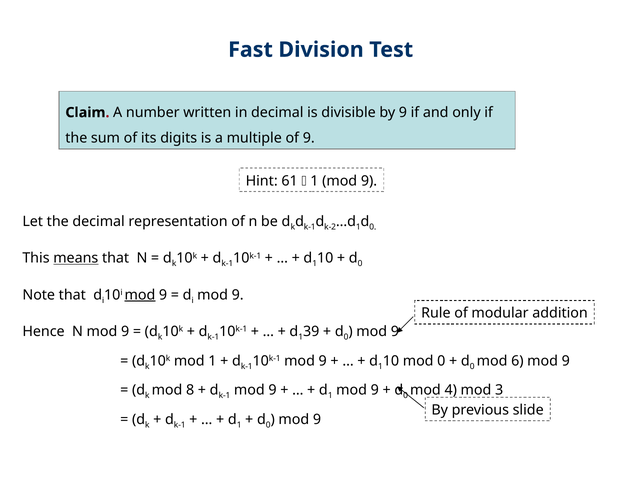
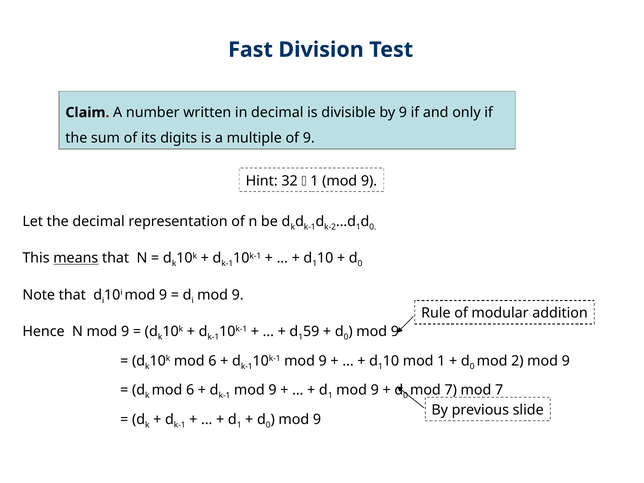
61: 61 -> 32 (290, 181)
mod underline: present -> none (140, 295)
39: 39 -> 59 (311, 332)
1: 1 -> 6 (212, 361)
mod 0: 0 -> 1 (441, 361)
6: 6 -> 2 (517, 361)
8: 8 -> 6 (190, 390)
4: 4 -> 7 (451, 390)
3: 3 -> 7 (499, 390)
